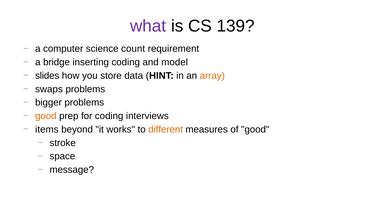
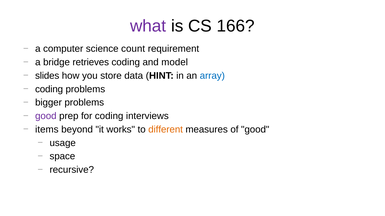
139: 139 -> 166 (236, 26)
inserting: inserting -> retrieves (91, 62)
array colour: orange -> blue (212, 76)
swaps: swaps -> coding (49, 89)
good colour: orange -> purple (46, 116)
stroke: stroke -> usage (63, 143)
message: message -> recursive (72, 170)
